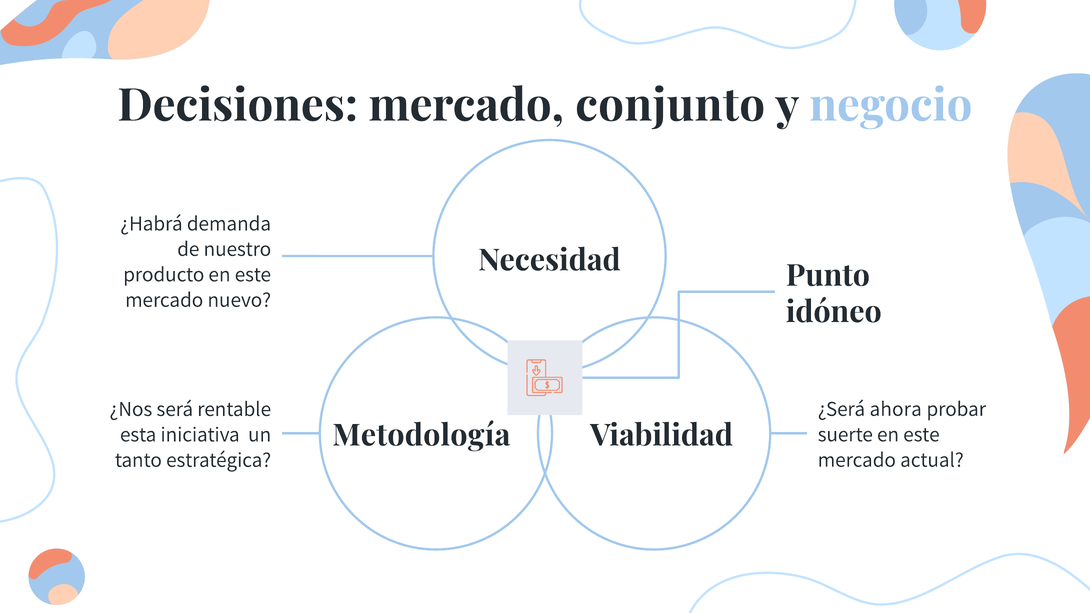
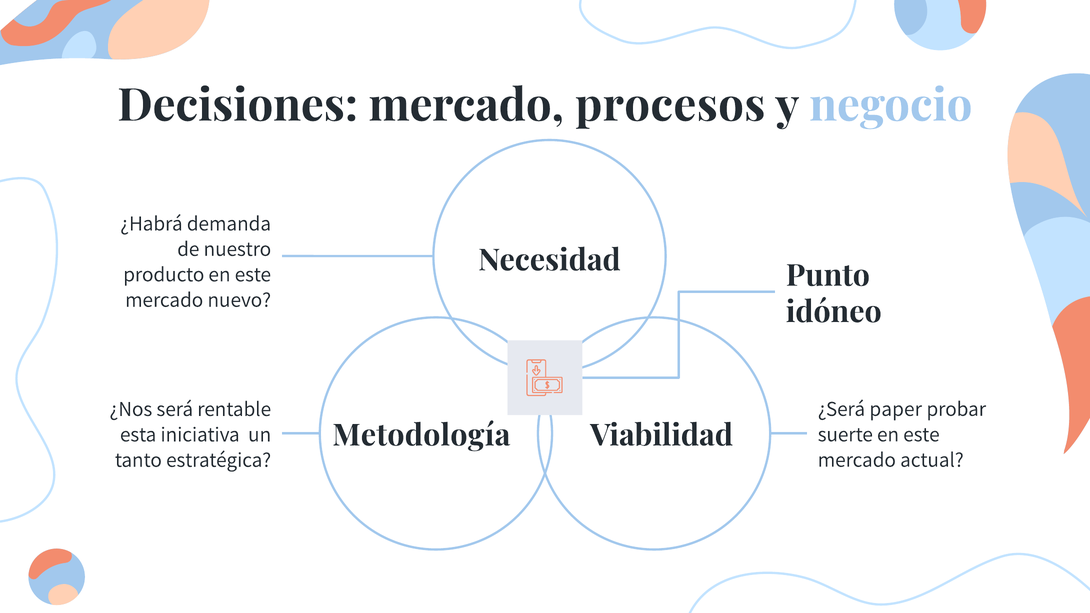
conjunto: conjunto -> procesos (670, 106)
ahora: ahora -> paper (896, 409)
